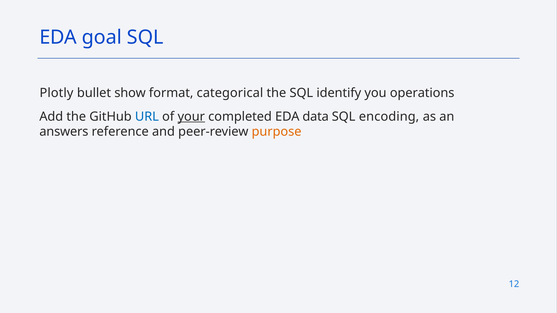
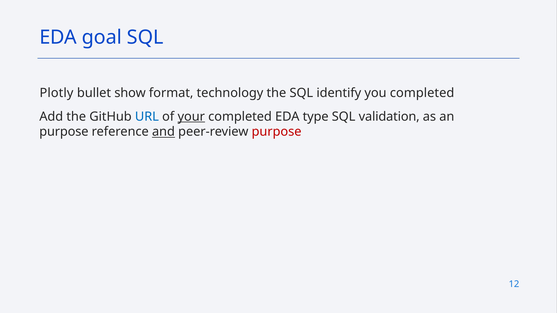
categorical: categorical -> technology (230, 93)
you operations: operations -> completed (422, 93)
data: data -> type (316, 117)
encoding: encoding -> validation (389, 117)
answers: answers -> purpose (64, 132)
and underline: none -> present (163, 132)
purpose colour: orange -> red (277, 132)
